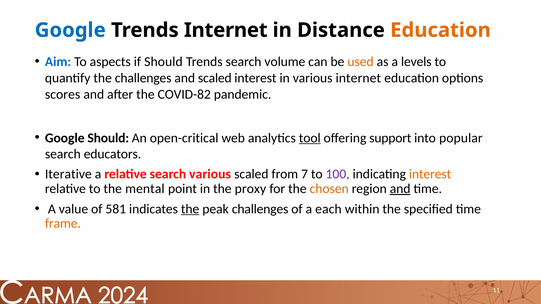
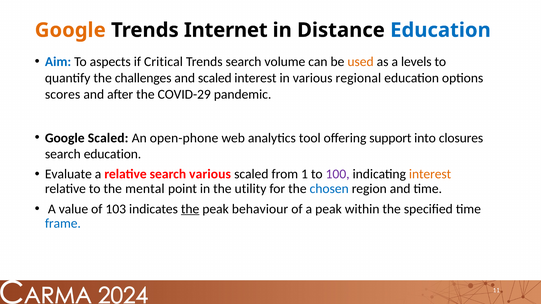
Google colour: blue -> orange (70, 30)
Education colour: orange -> blue (440, 30)
if Should: Should -> Critical (163, 62)
various internet: internet -> regional (358, 78)
COVID-82: COVID-82 -> COVID-29 (184, 94)
Google Should: Should -> Scaled (108, 138)
open-critical: open-critical -> open-phone (184, 138)
tool underline: present -> none (310, 138)
popular: popular -> closures (461, 138)
search educators: educators -> education (112, 154)
Iterative: Iterative -> Evaluate (68, 174)
7: 7 -> 1 (305, 174)
proxy: proxy -> utility (251, 189)
chosen colour: orange -> blue (329, 189)
and underline: present -> none (400, 189)
581: 581 -> 103 (116, 209)
peak challenges: challenges -> behaviour (260, 209)
a each: each -> peak (328, 209)
frame colour: orange -> blue (63, 224)
